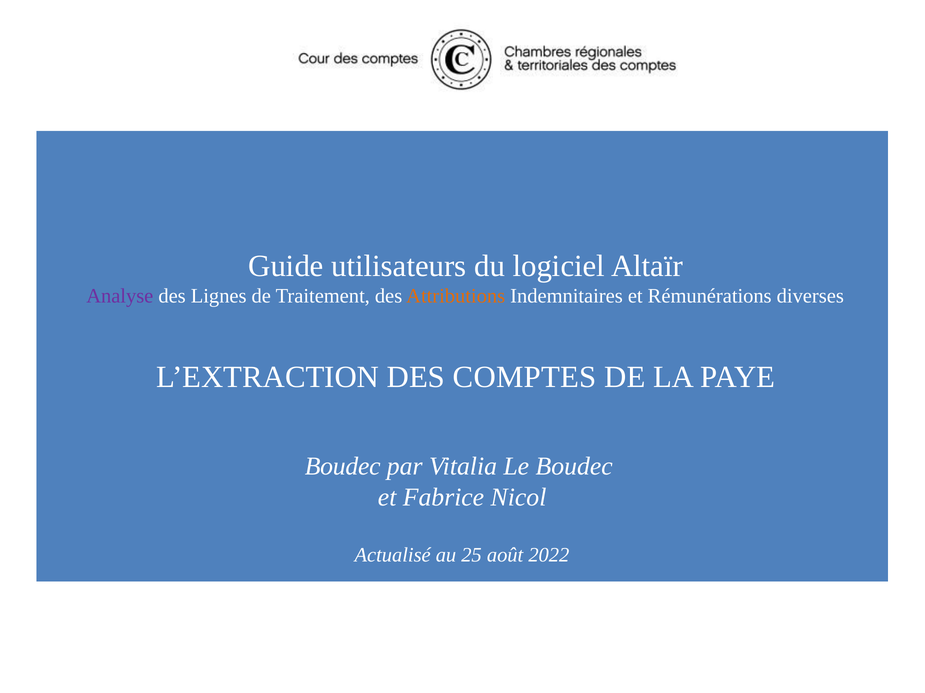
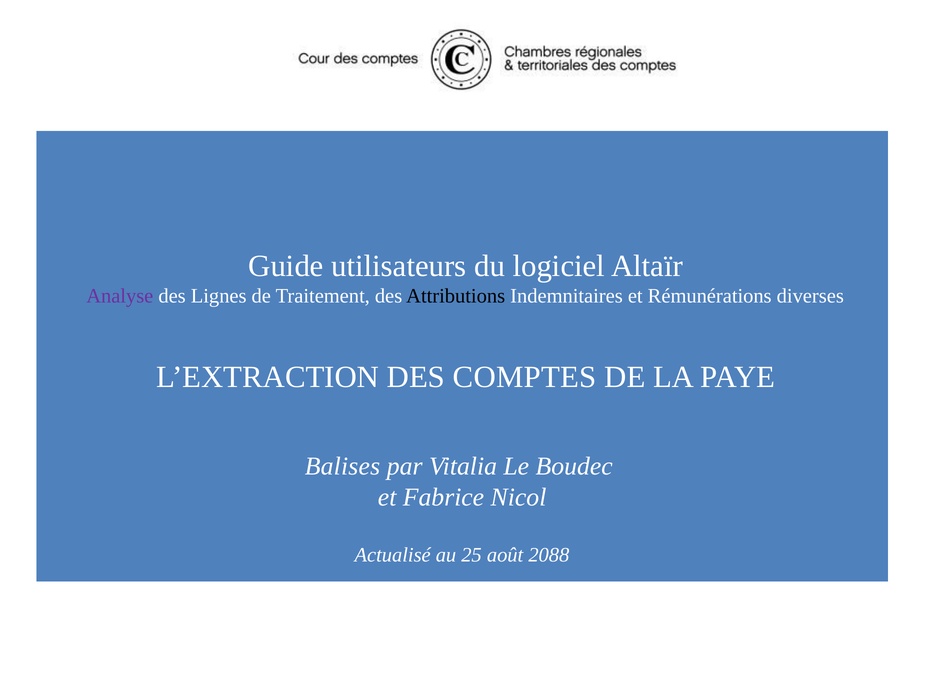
Attributions colour: orange -> black (456, 296)
Boudec: Boudec -> Balises (342, 467)
2022: 2022 -> 2088 (549, 556)
